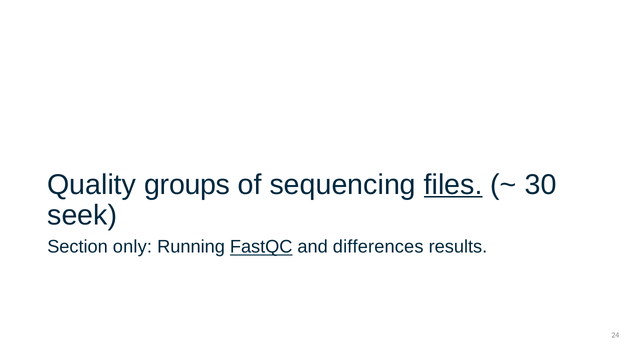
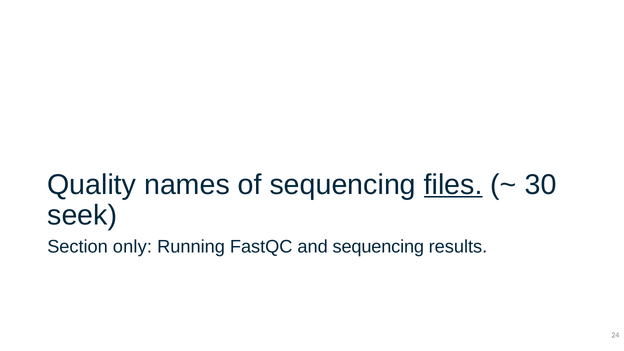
groups: groups -> names (187, 185)
FastQC underline: present -> none (261, 247)
and differences: differences -> sequencing (378, 247)
